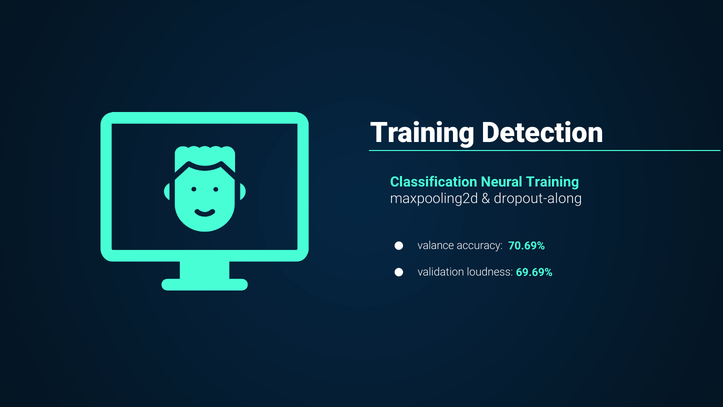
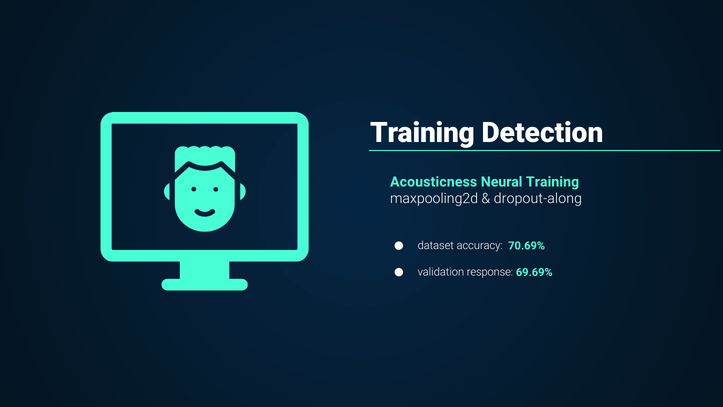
Classification: Classification -> Acousticness (434, 182)
valance: valance -> dataset (436, 246)
loudness: loudness -> response (490, 272)
